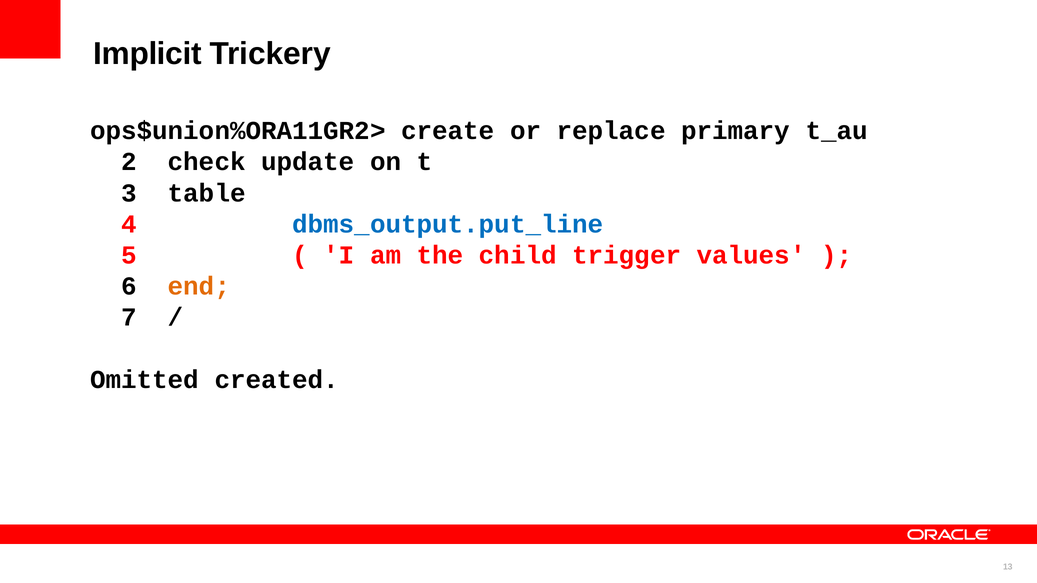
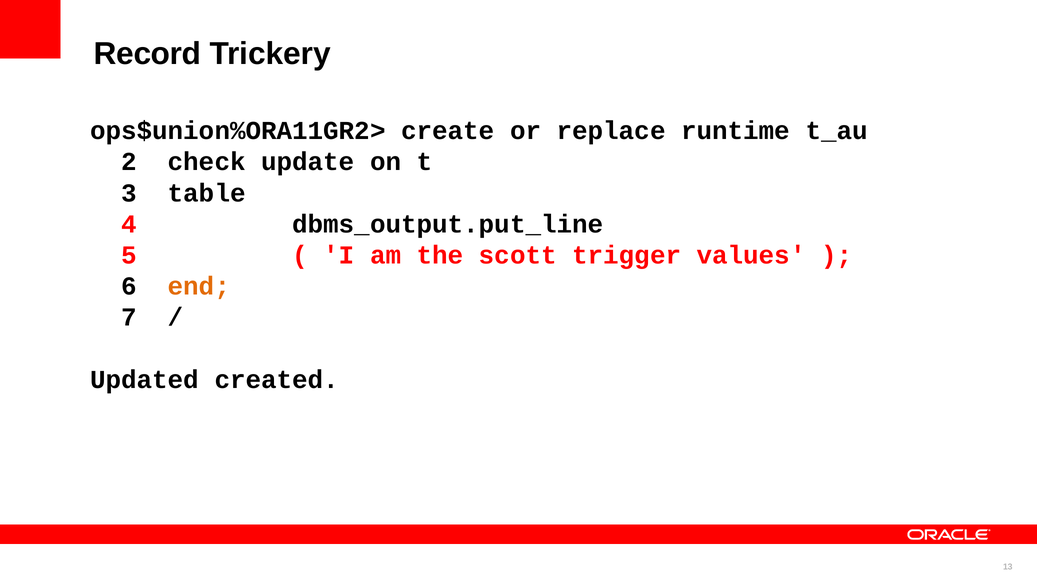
Implicit: Implicit -> Record (147, 54)
primary: primary -> runtime (736, 131)
dbms_output.put_line colour: blue -> black (448, 224)
child: child -> scott (518, 255)
Omitted: Omitted -> Updated (145, 380)
